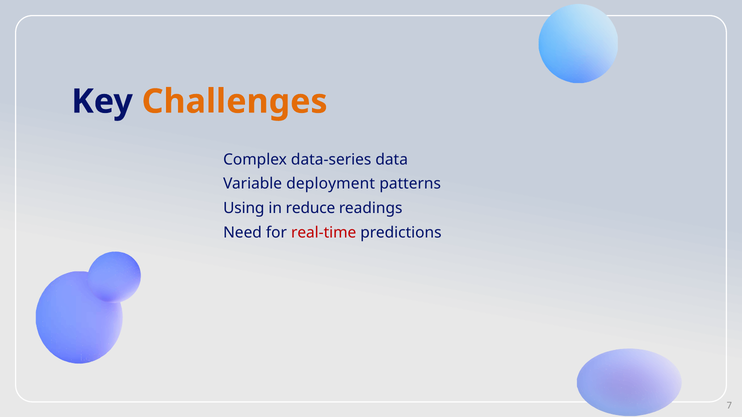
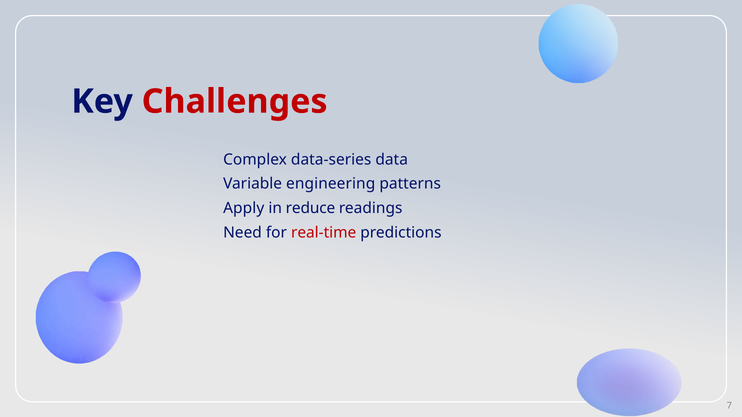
Challenges colour: orange -> red (235, 102)
deployment: deployment -> engineering (331, 184)
Using: Using -> Apply (244, 208)
